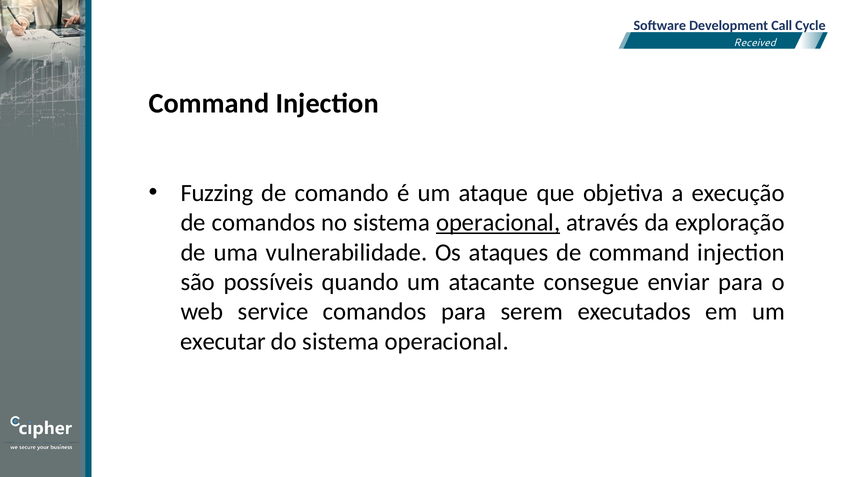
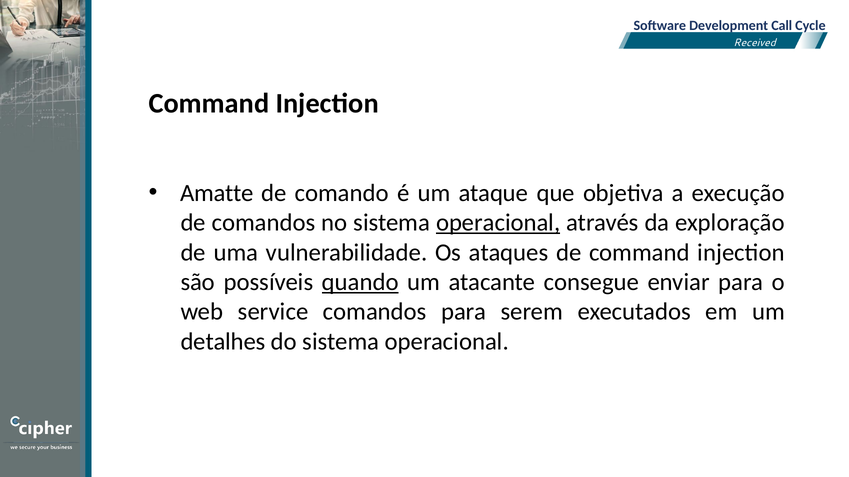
Fuzzing: Fuzzing -> Amatte (217, 193)
quando underline: none -> present (360, 282)
executar: executar -> detalhes (223, 342)
